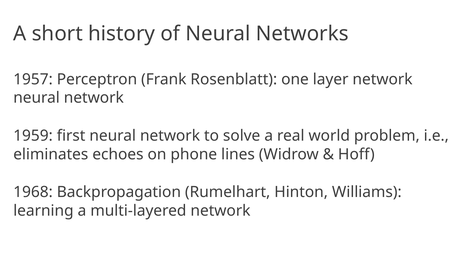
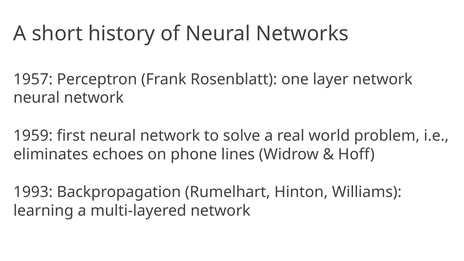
1968: 1968 -> 1993 (33, 192)
